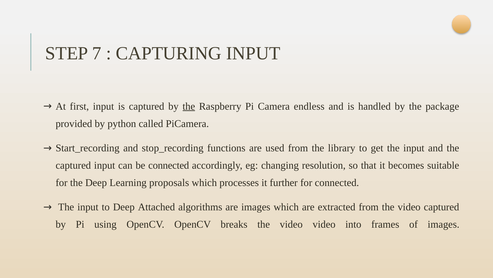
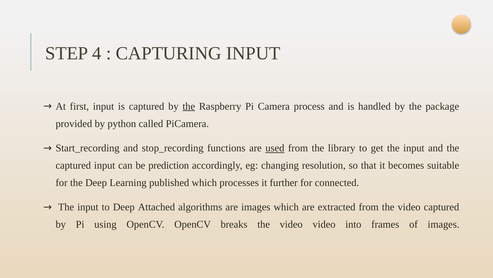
7: 7 -> 4 (97, 53)
endless: endless -> process (309, 106)
used underline: none -> present (275, 148)
be connected: connected -> prediction (169, 165)
proposals: proposals -> published (169, 182)
